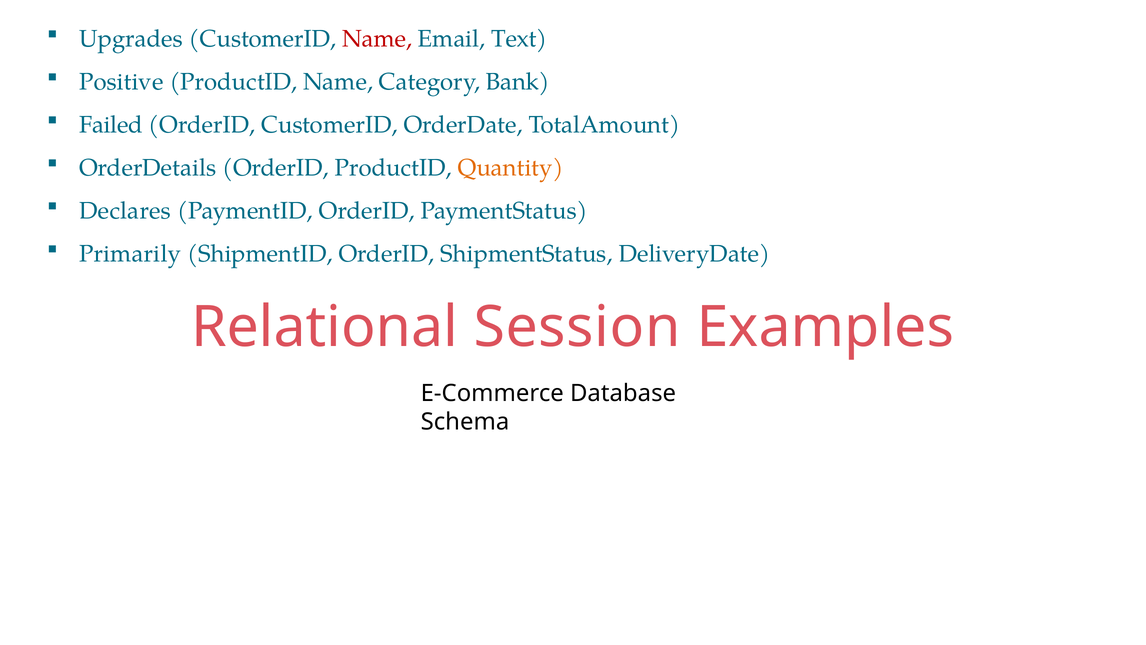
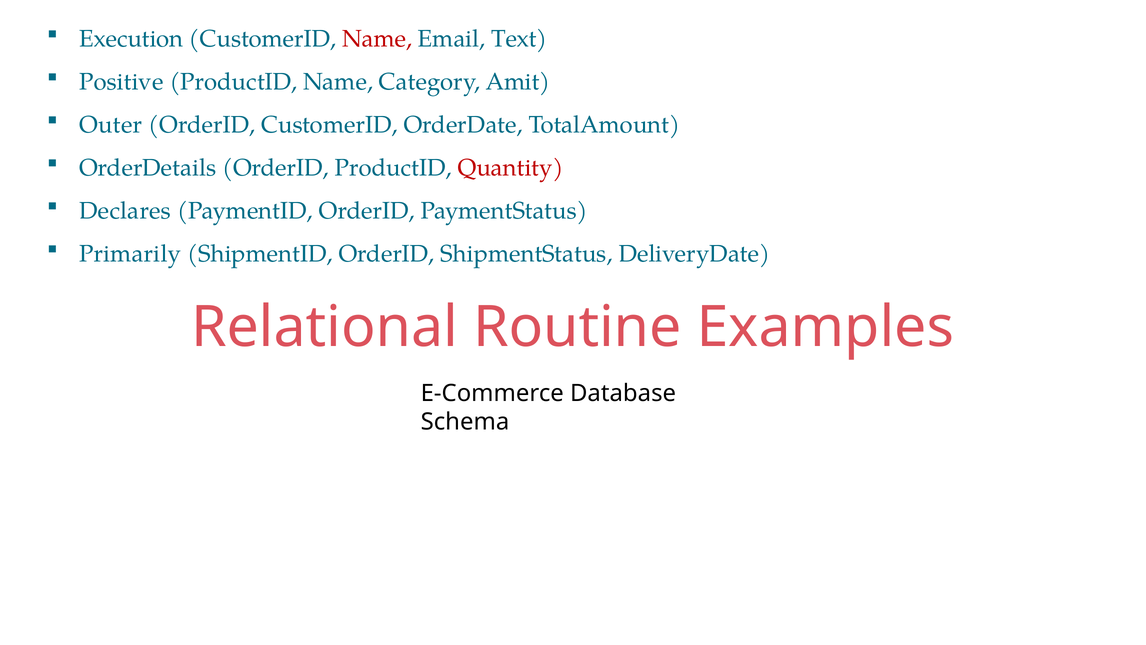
Upgrades: Upgrades -> Execution (131, 39)
Bank: Bank -> Amit (518, 82)
Failed: Failed -> Outer (111, 125)
Quantity colour: orange -> red (511, 168)
Session: Session -> Routine (577, 327)
